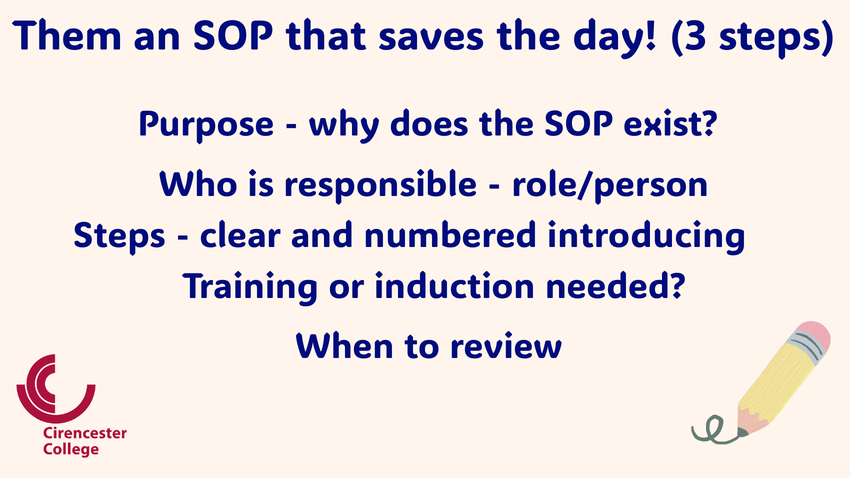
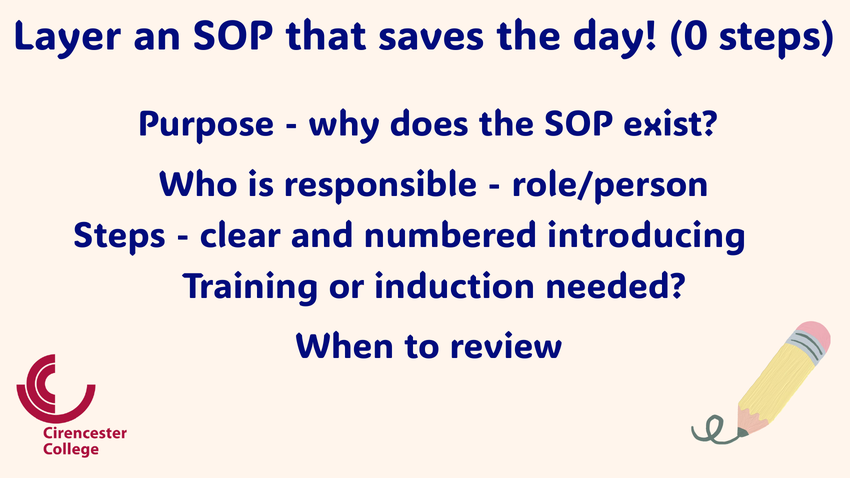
Them: Them -> Layer (67, 36)
3: 3 -> 0 (689, 36)
